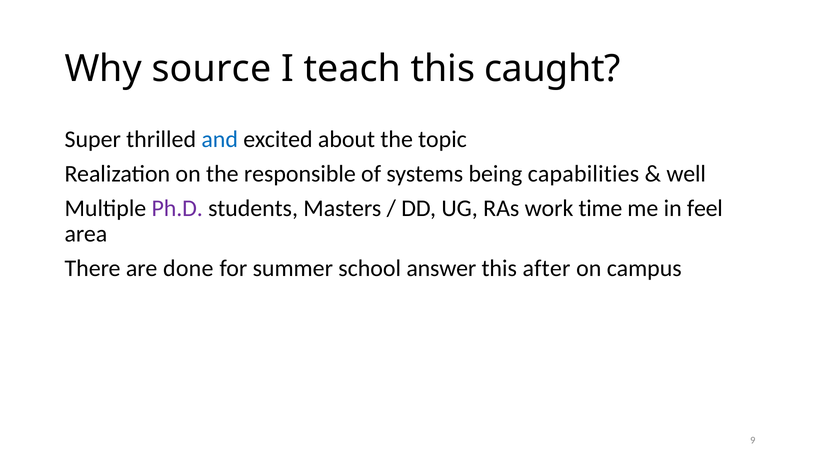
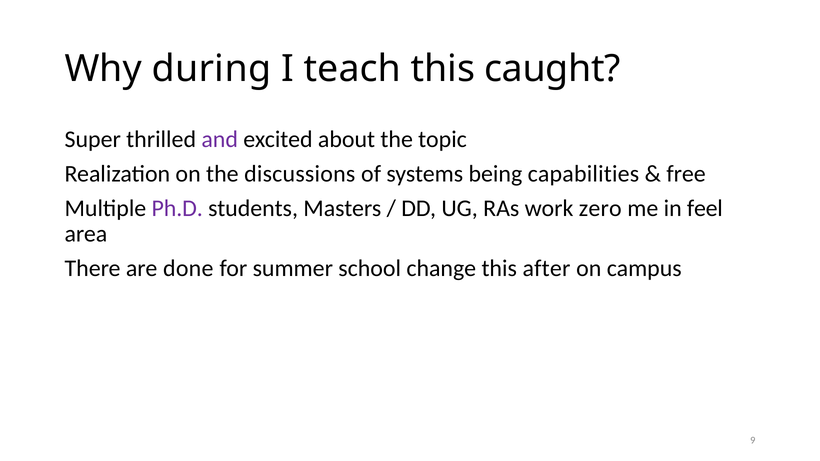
source: source -> during (211, 69)
and colour: blue -> purple (220, 140)
responsible: responsible -> discussions (300, 174)
well: well -> free (686, 174)
time: time -> zero (600, 208)
answer: answer -> change (441, 269)
